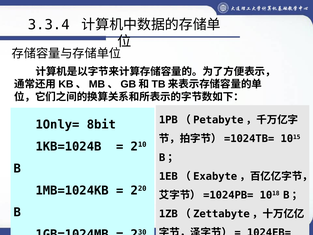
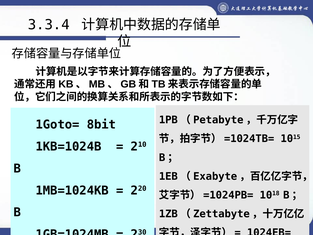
1Only=: 1Only= -> 1Goto= (58, 125)
